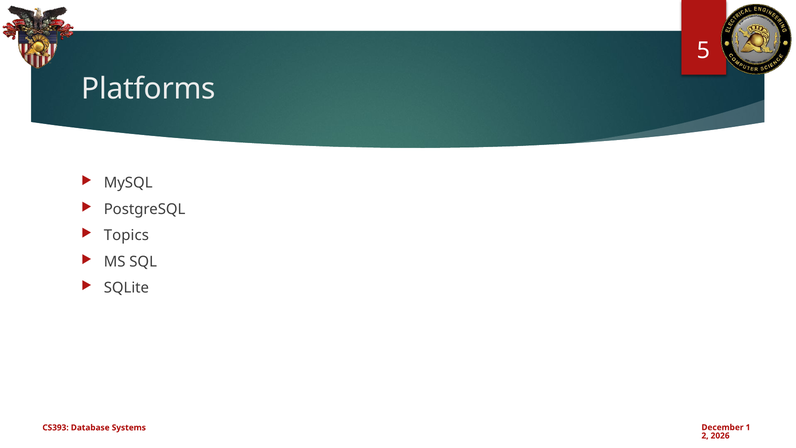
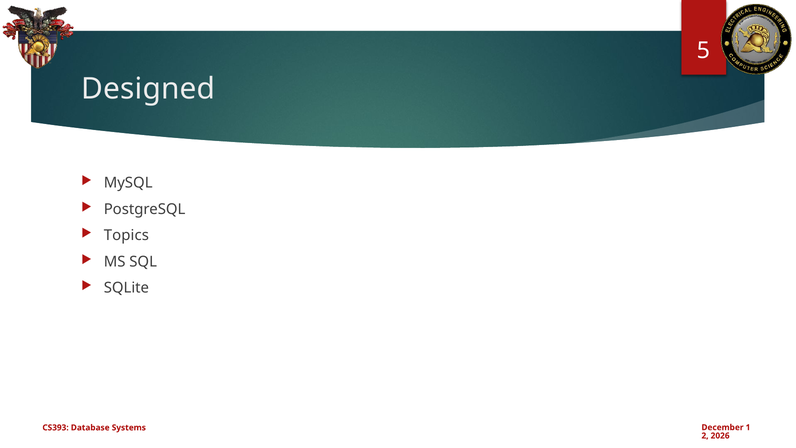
Platforms: Platforms -> Designed (148, 89)
